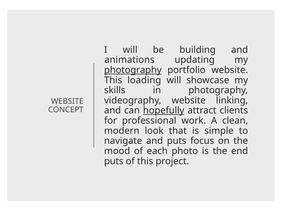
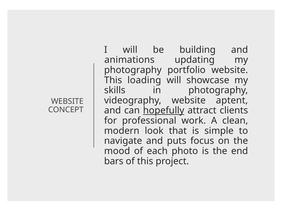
photography underline: present -> none (133, 70)
linking: linking -> aptent (232, 101)
puts: puts -> bars (114, 162)
